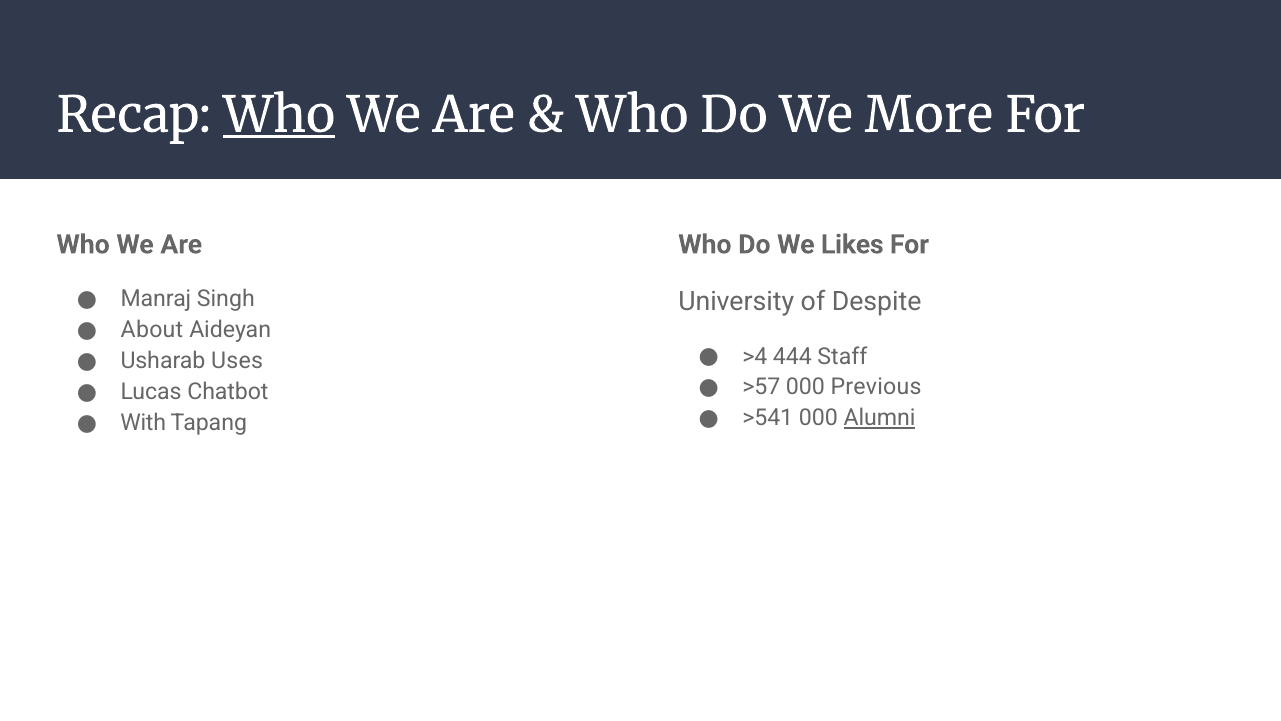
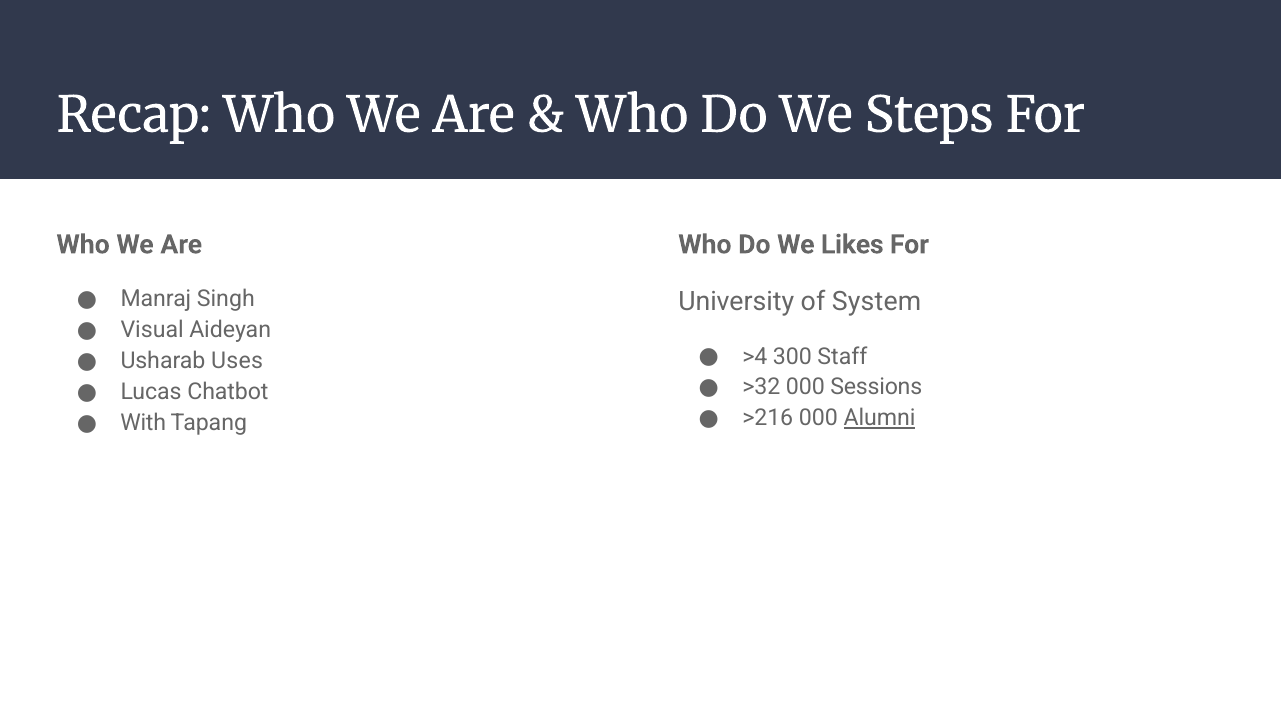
Who underline: present -> none (279, 115)
More: More -> Steps (929, 115)
Despite: Despite -> System (877, 302)
About: About -> Visual (152, 330)
444: 444 -> 300 (792, 356)
>57: >57 -> >32 (761, 387)
Previous: Previous -> Sessions (876, 387)
>541: >541 -> >216 (768, 418)
